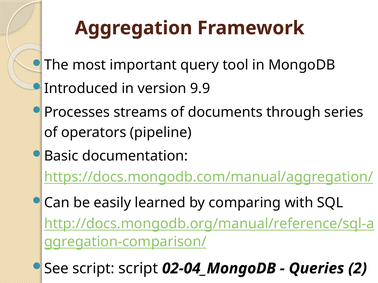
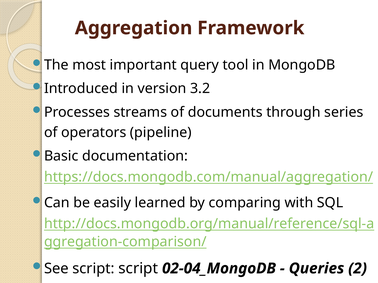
9.9: 9.9 -> 3.2 (200, 89)
